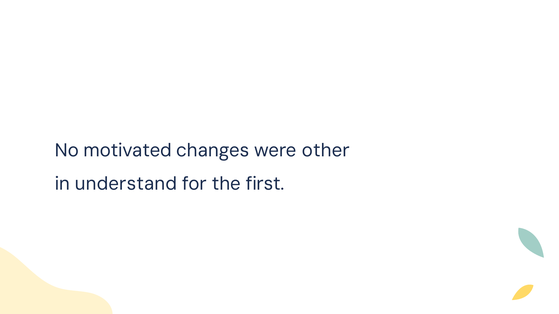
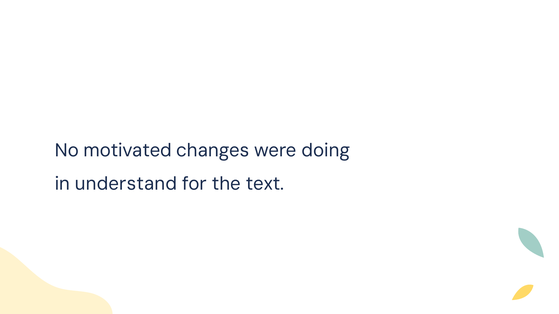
other: other -> doing (326, 150)
first: first -> text (265, 184)
